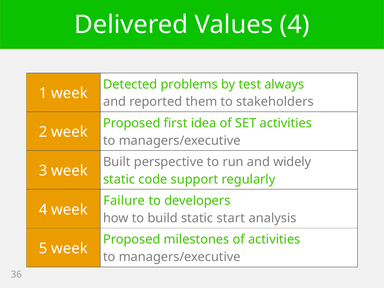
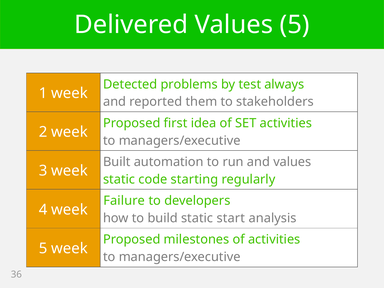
Values 4: 4 -> 5 (295, 25)
perspective: perspective -> automation (169, 162)
and widely: widely -> values (292, 162)
support: support -> starting (194, 179)
